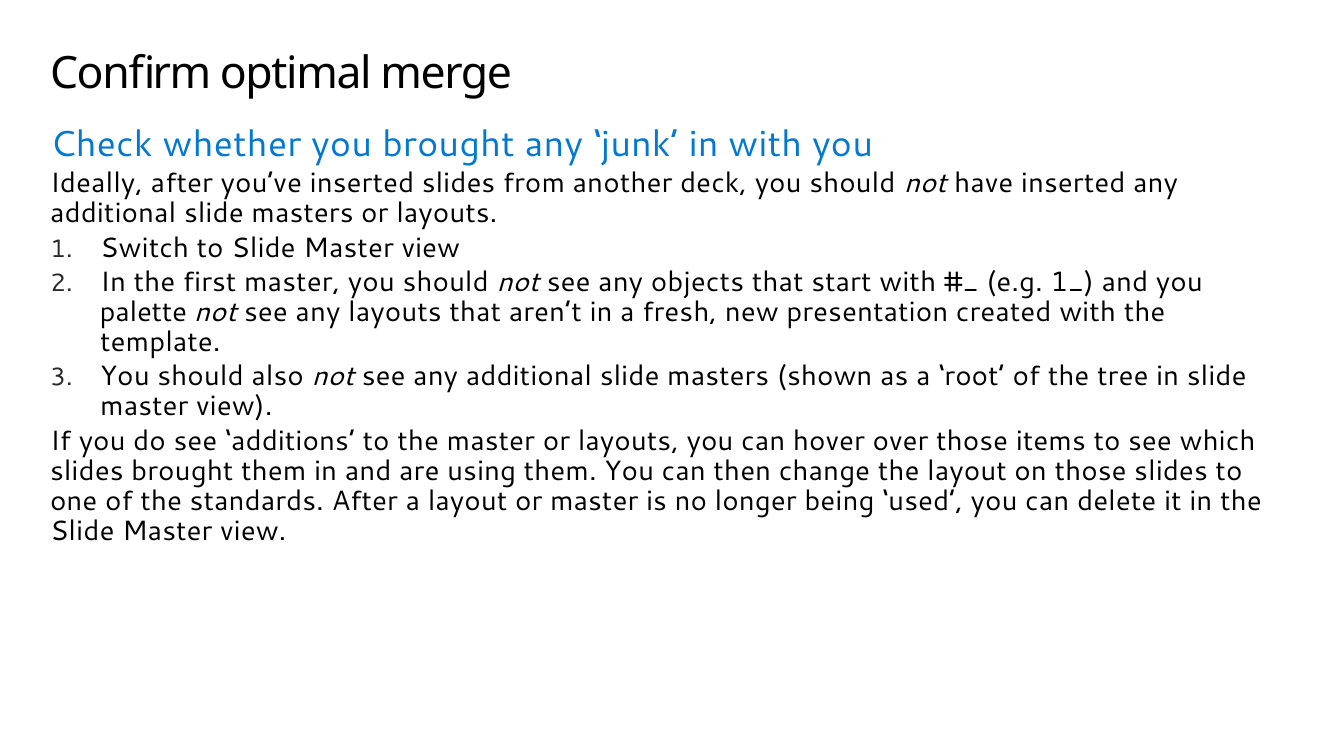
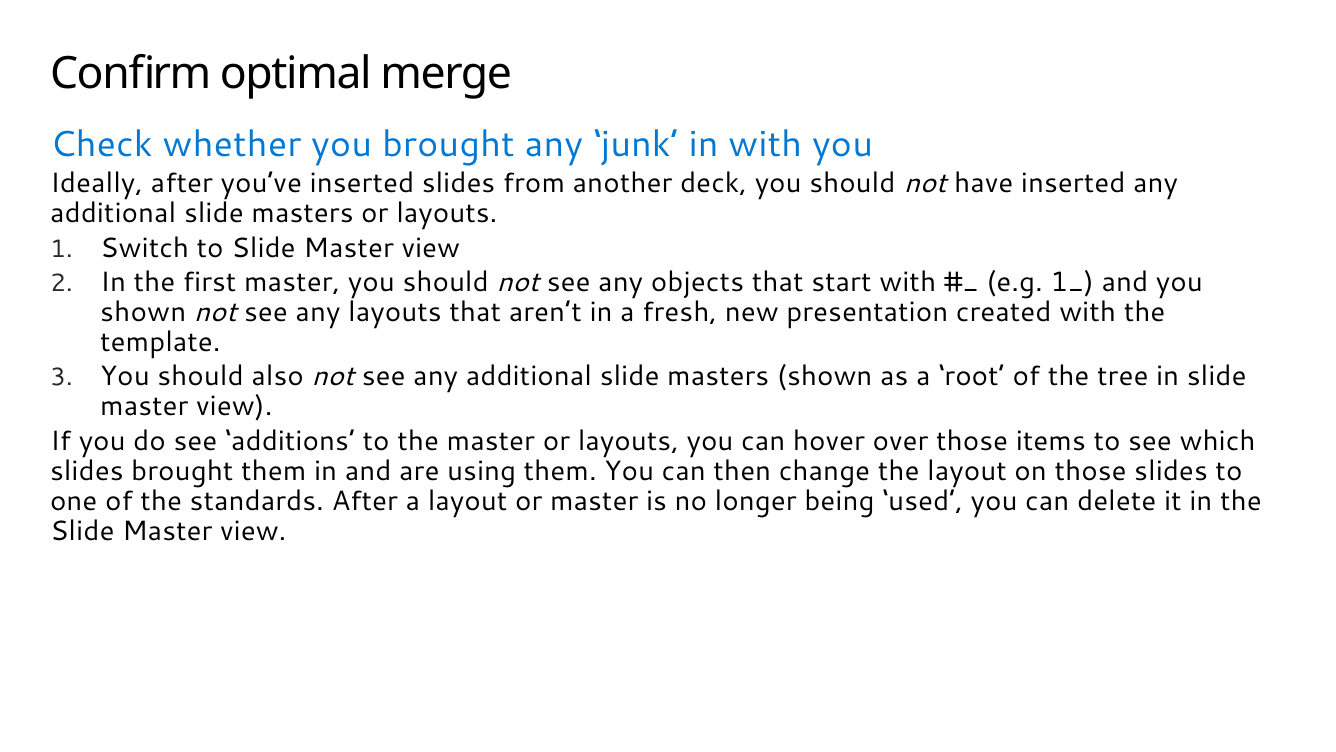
palette: palette -> shown (143, 312)
